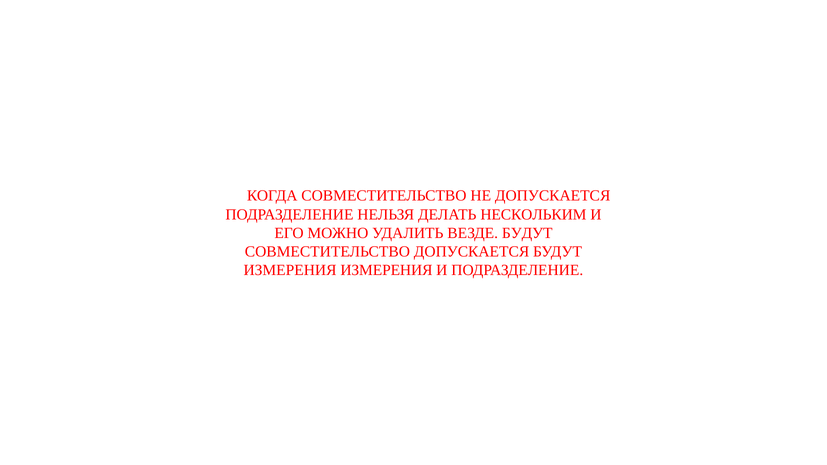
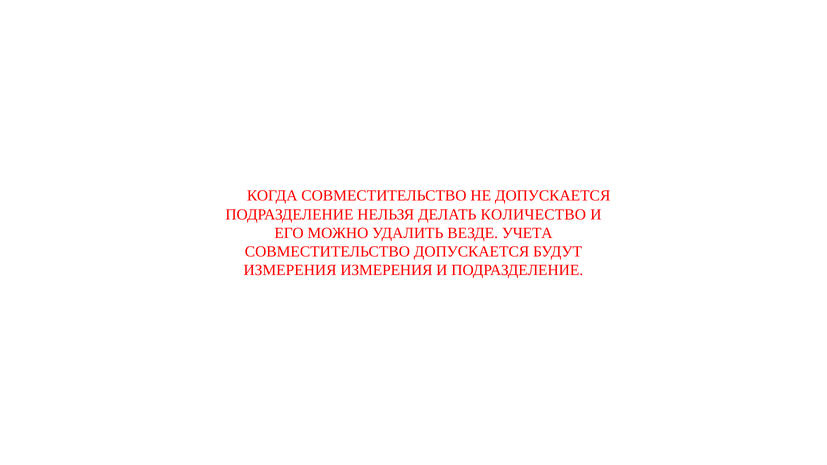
НЕСКОЛЬКИМ: НЕСКОЛЬКИМ -> КОЛИЧЕСТВО (533, 215)
ВЕЗДЕ БУДУТ: БУДУТ -> УЧЕТА (527, 233)
